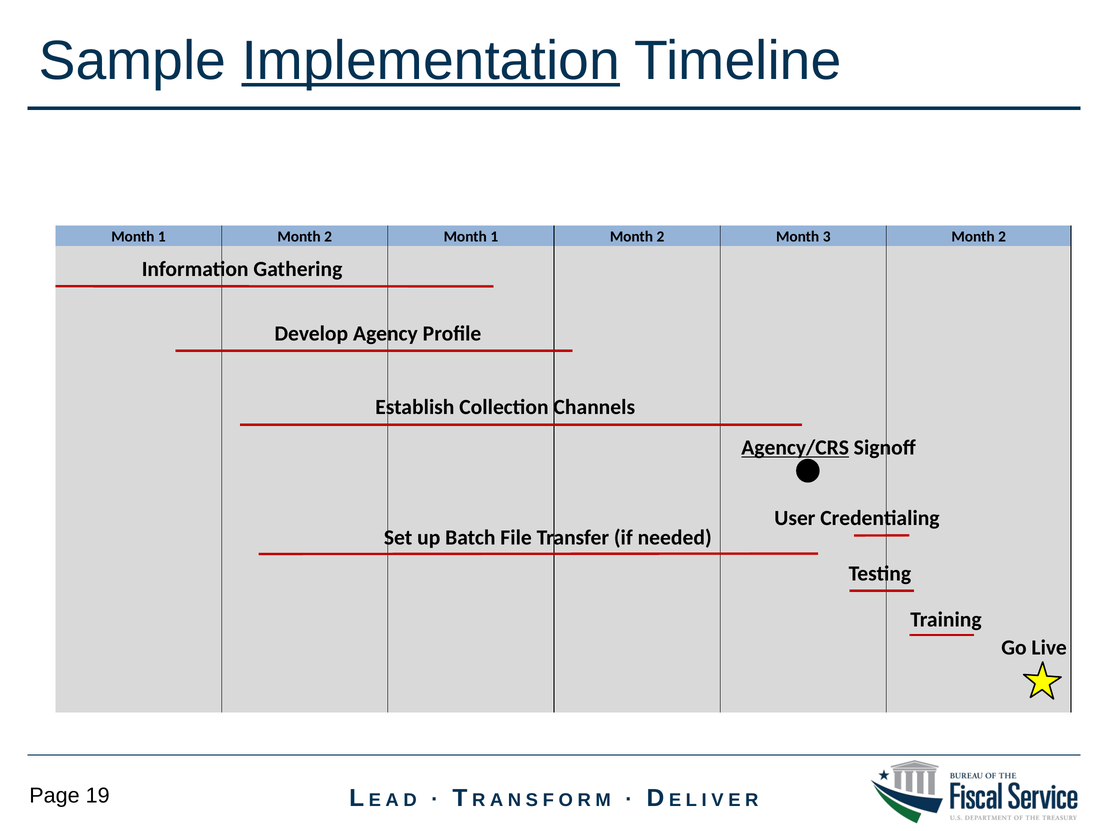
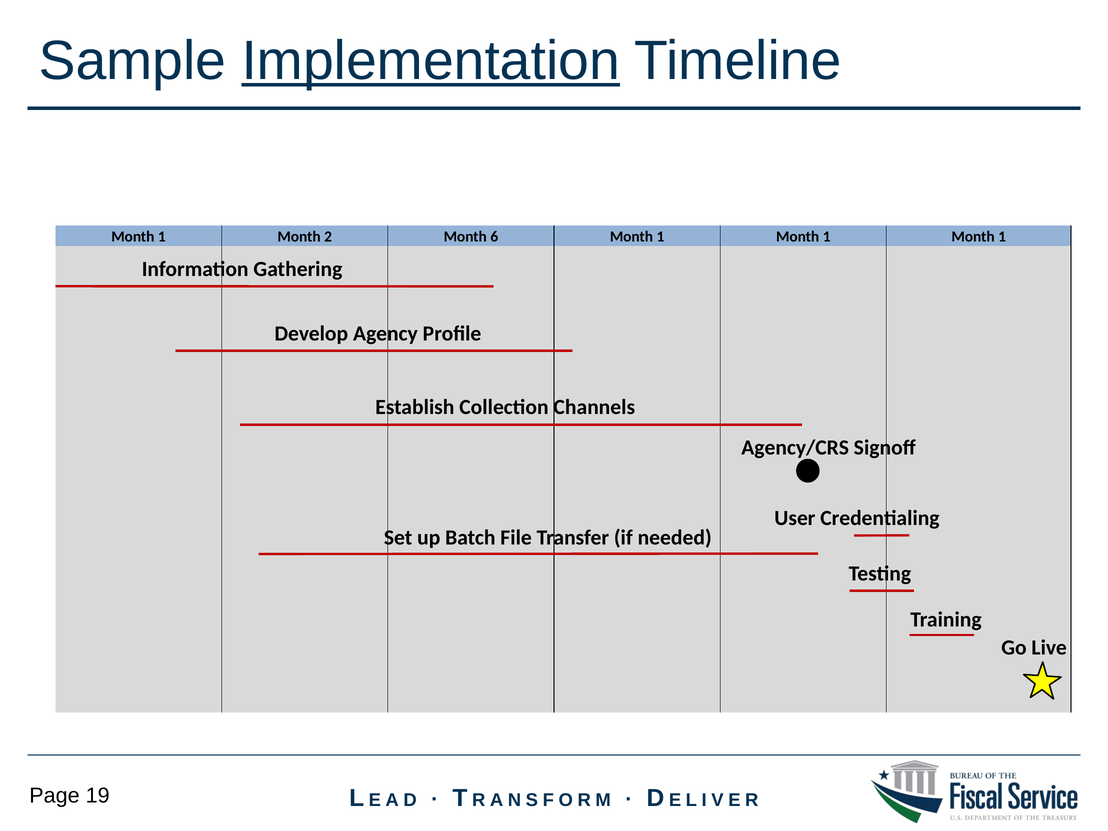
2 Month 1: 1 -> 6 (494, 237)
2: 2 -> 1 (660, 237)
3: 3 -> 1 (827, 237)
2: 2 -> 1 (1002, 237)
Agency/CRS underline: present -> none (795, 448)
